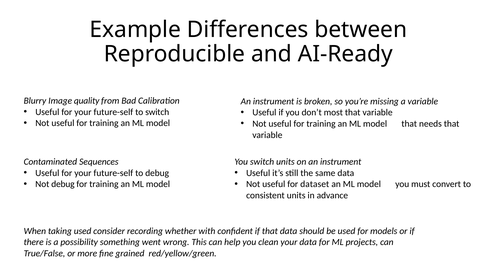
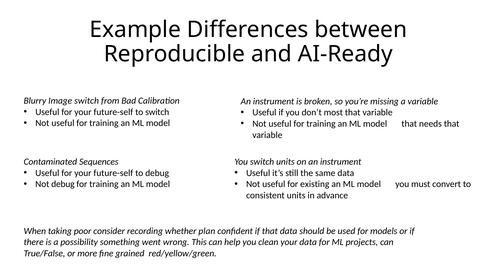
Image quality: quality -> switch (87, 101)
dataset: dataset -> existing (315, 184)
taking used: used -> poor (83, 231)
with: with -> plan (207, 231)
